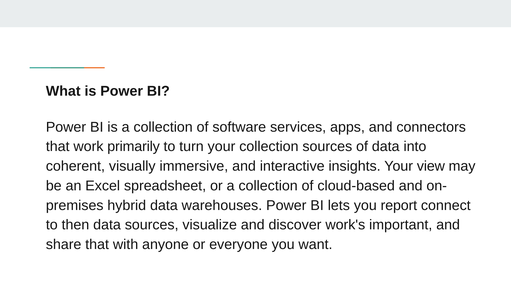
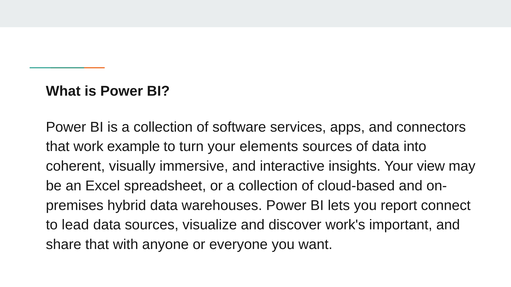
primarily: primarily -> example (134, 147)
your collection: collection -> elements (269, 147)
then: then -> lead (75, 225)
